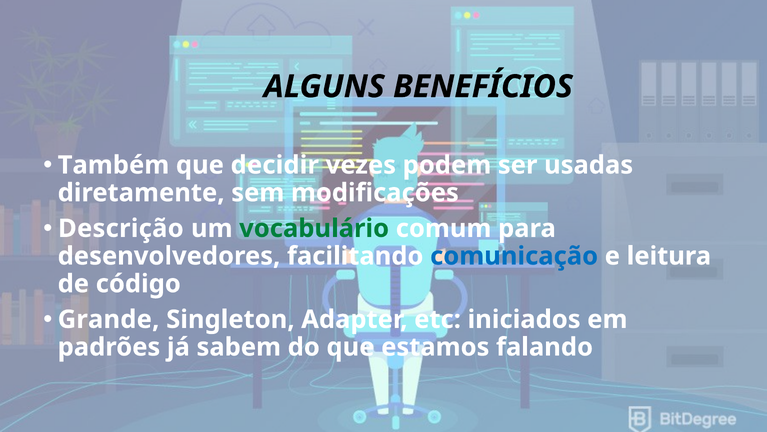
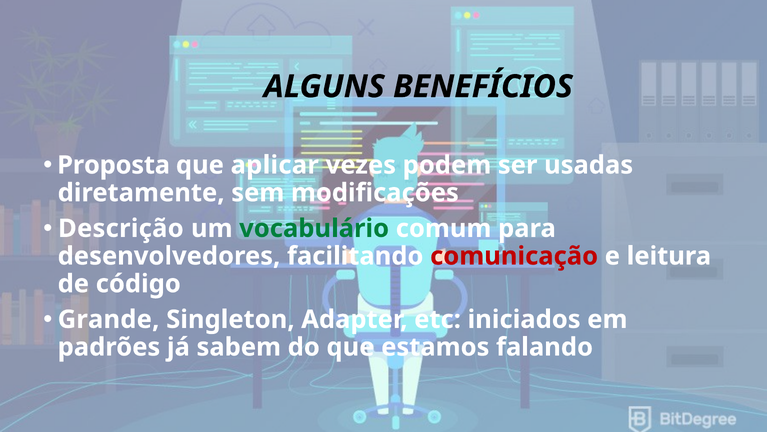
Também: Também -> Proposta (114, 165)
decidir: decidir -> aplicar (275, 165)
comunicação colour: blue -> red (514, 256)
